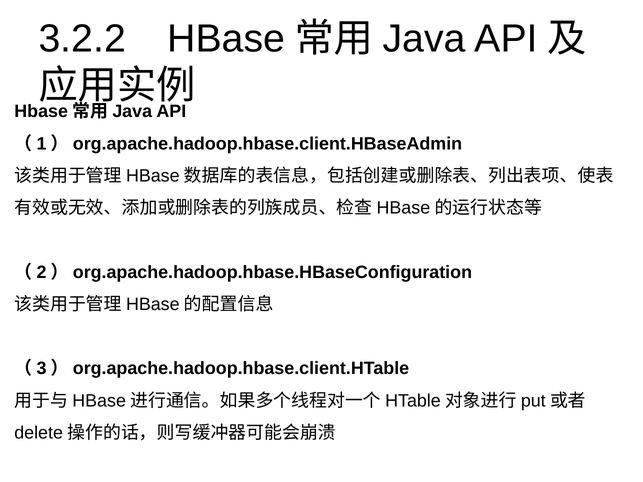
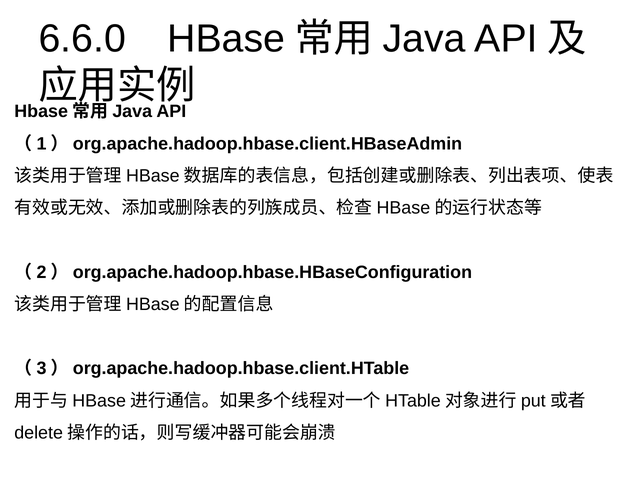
3.2.2: 3.2.2 -> 6.6.0 (82, 39)
